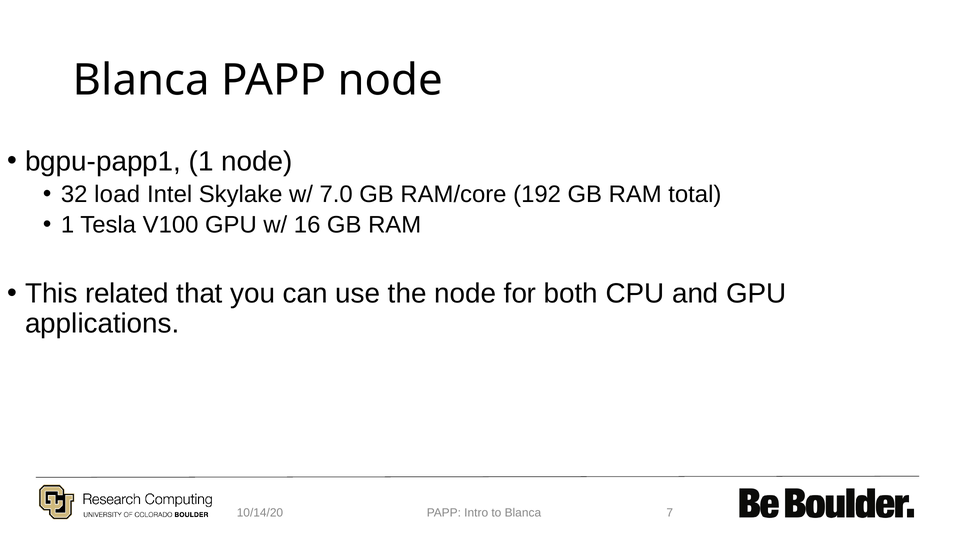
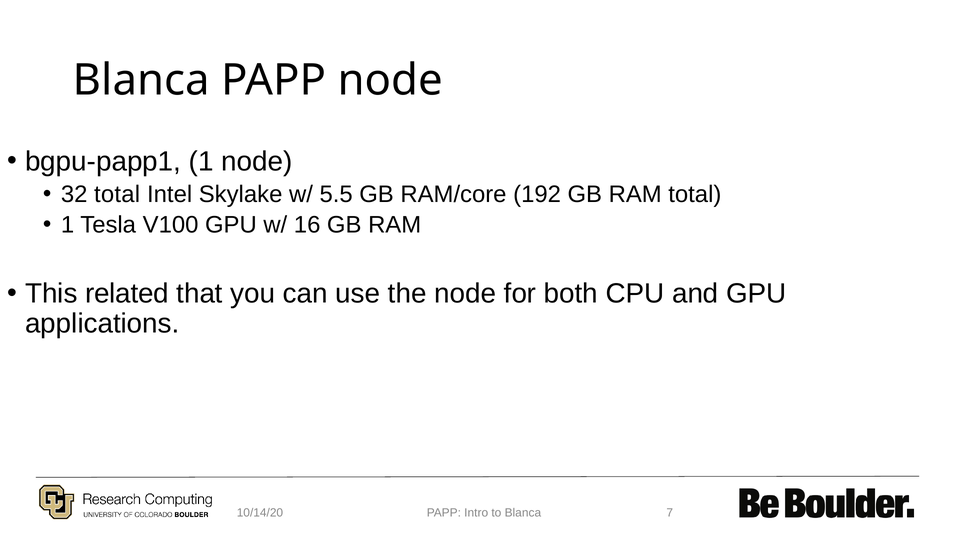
32 load: load -> total (117, 194)
7.0: 7.0 -> 5.5 (336, 194)
